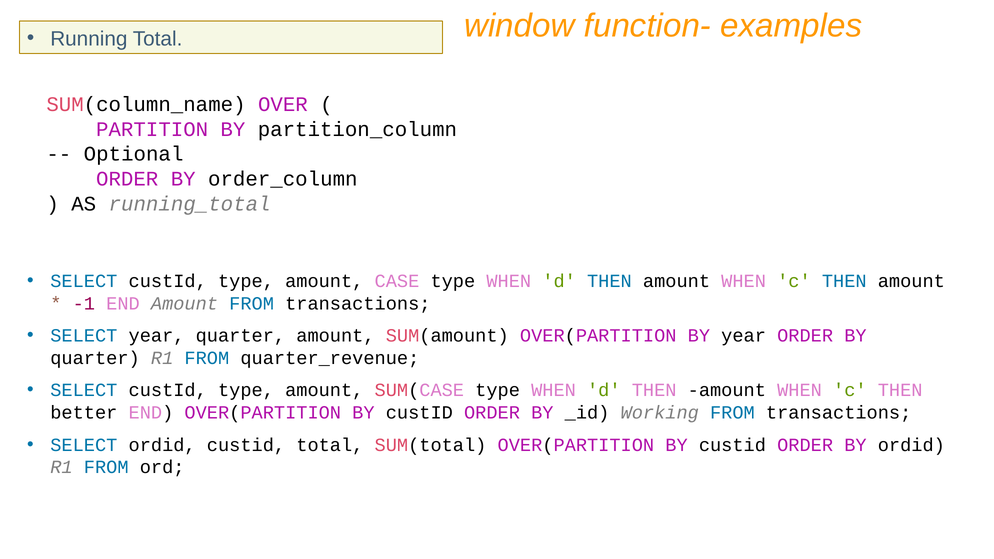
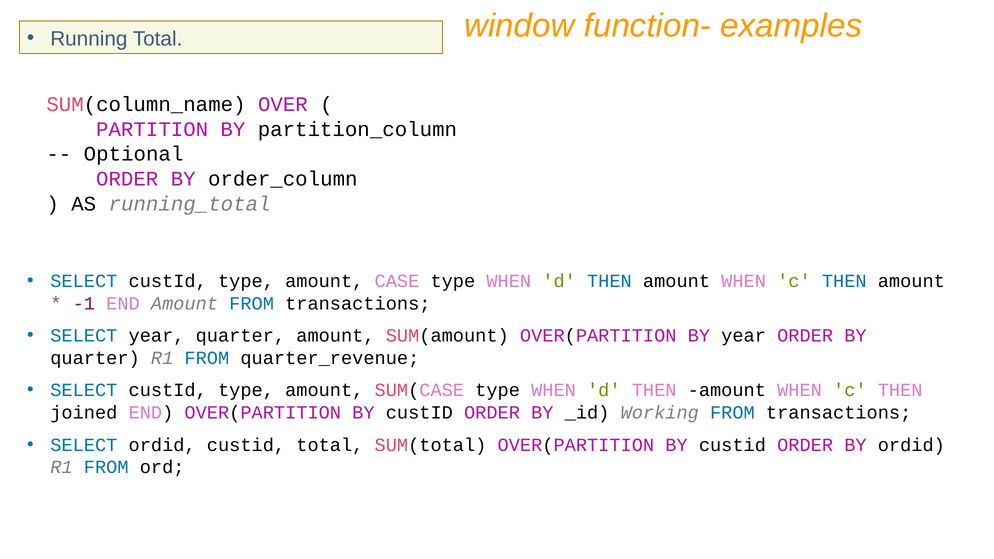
better: better -> joined (84, 413)
